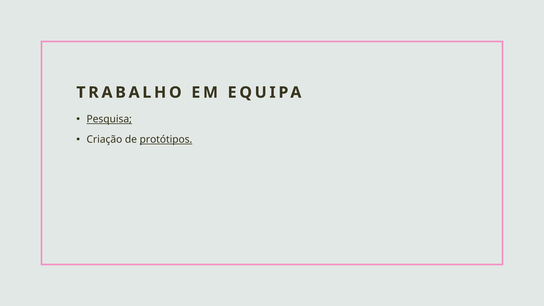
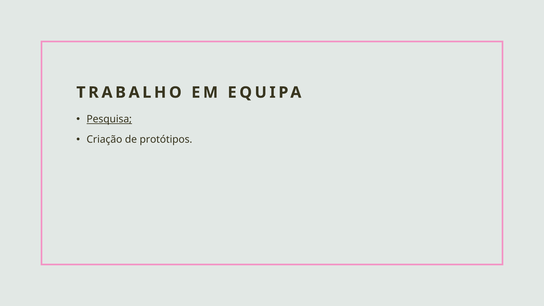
protótipos underline: present -> none (166, 140)
